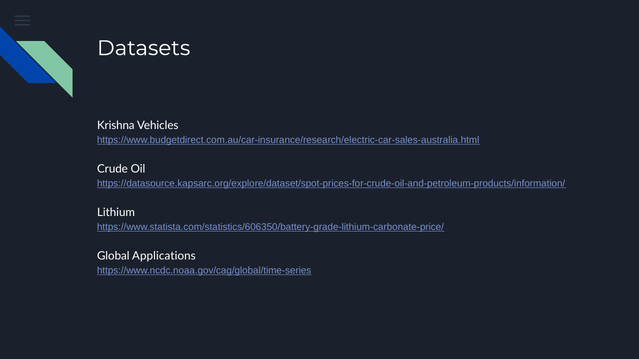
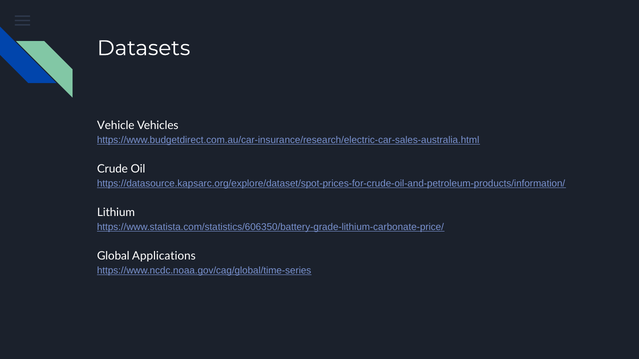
Krishna: Krishna -> Vehicle (116, 126)
